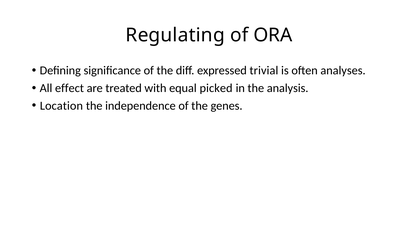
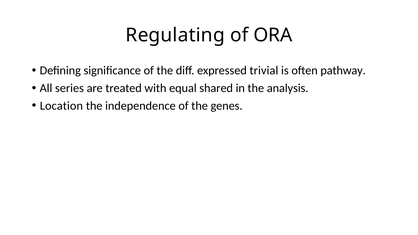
analyses: analyses -> pathway (343, 71)
effect: effect -> series (69, 88)
picked: picked -> shared (216, 88)
